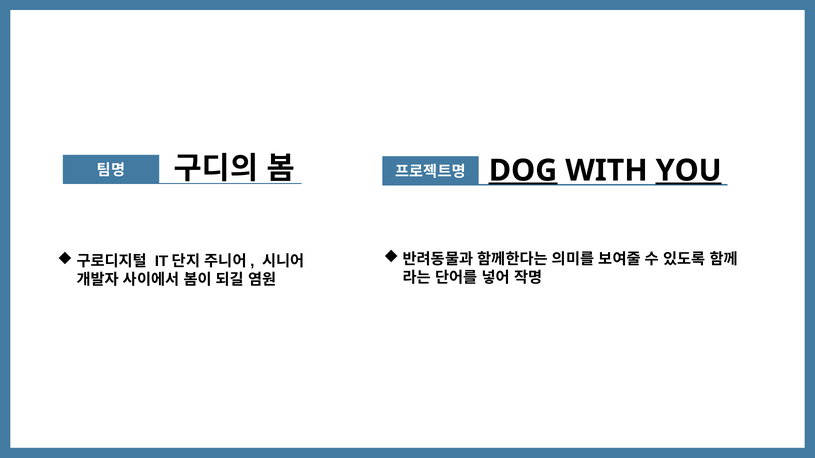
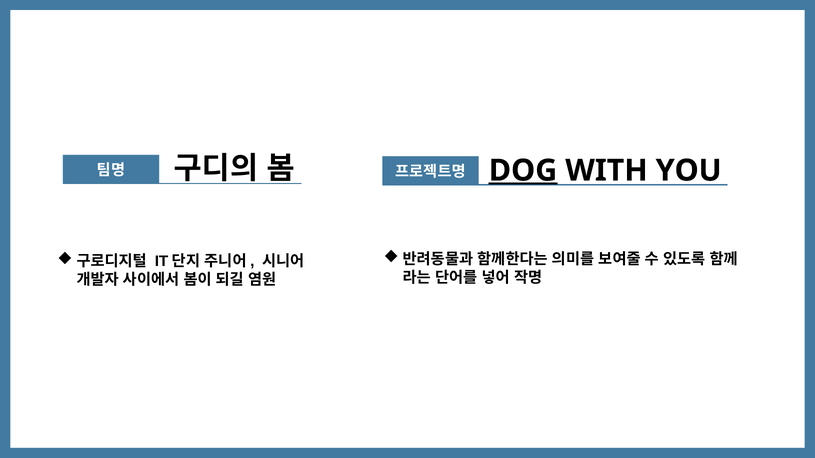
YOU underline: present -> none (689, 171)
